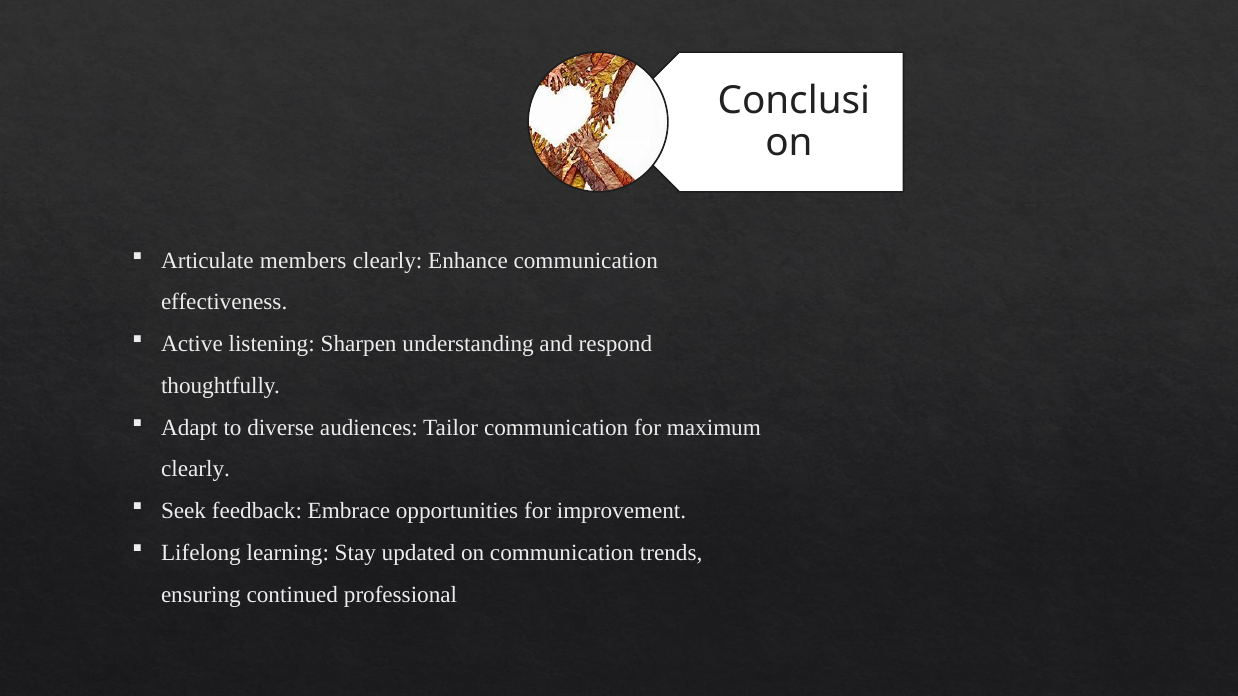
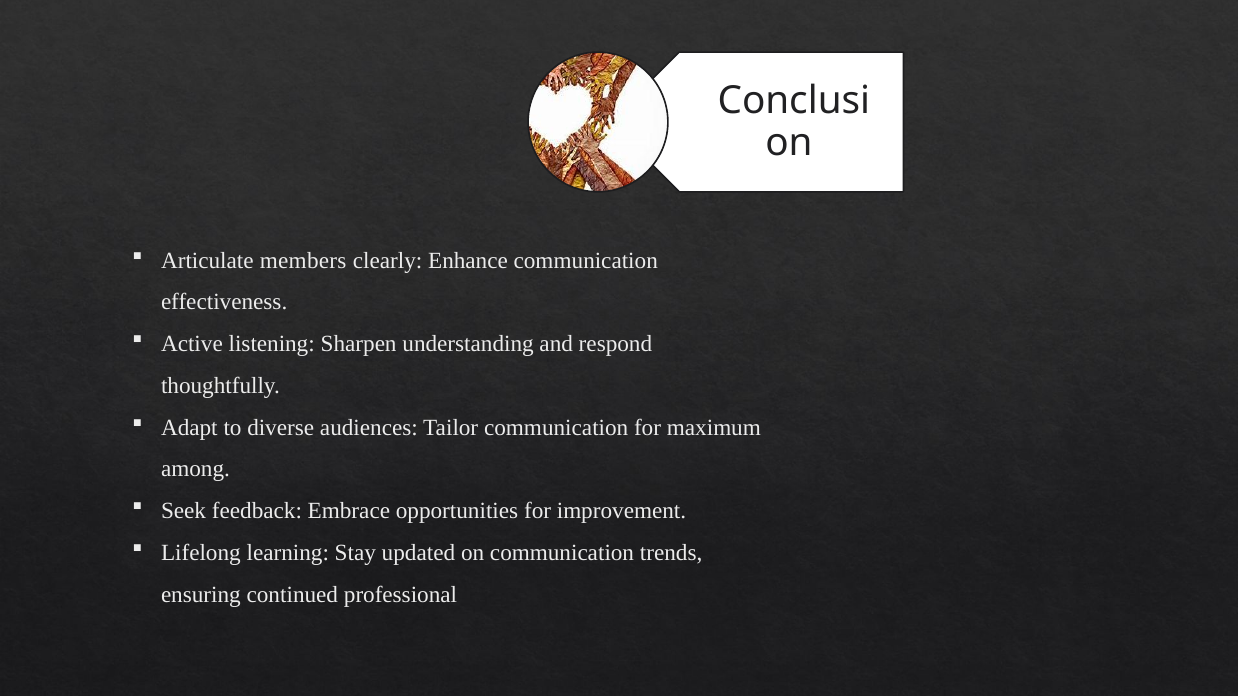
clearly: clearly -> among (196, 470)
